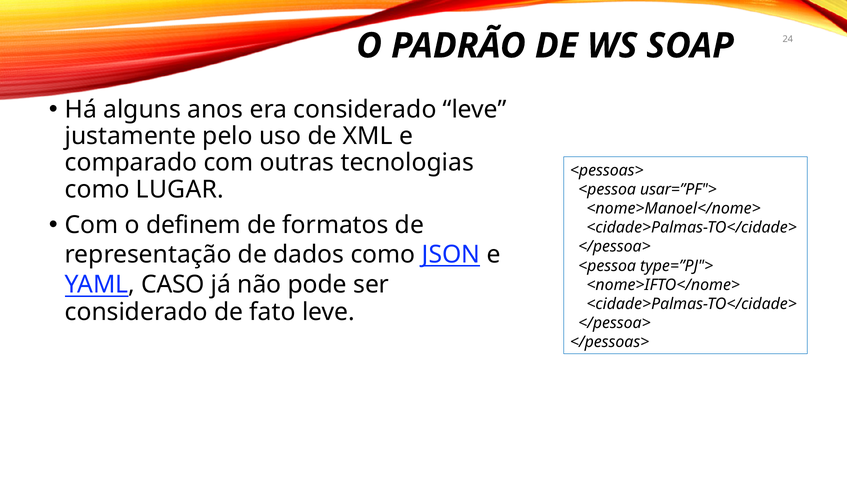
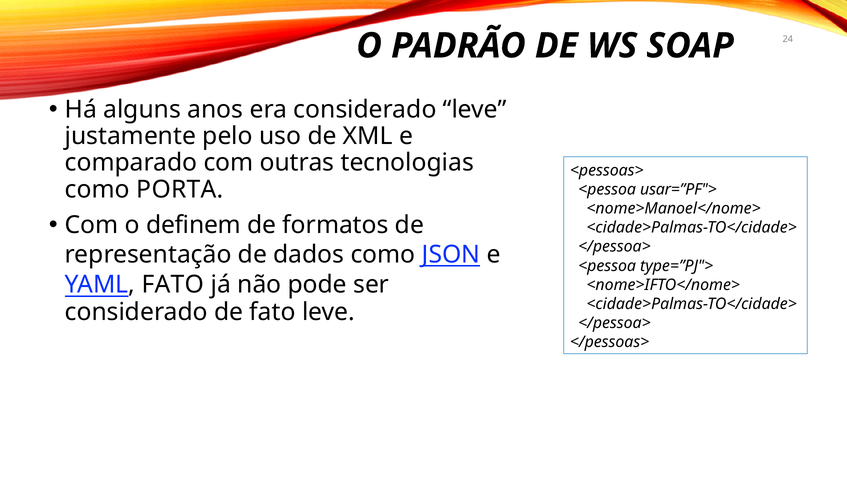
LUGAR: LUGAR -> PORTA (180, 189)
YAML CASO: CASO -> FATO (173, 284)
